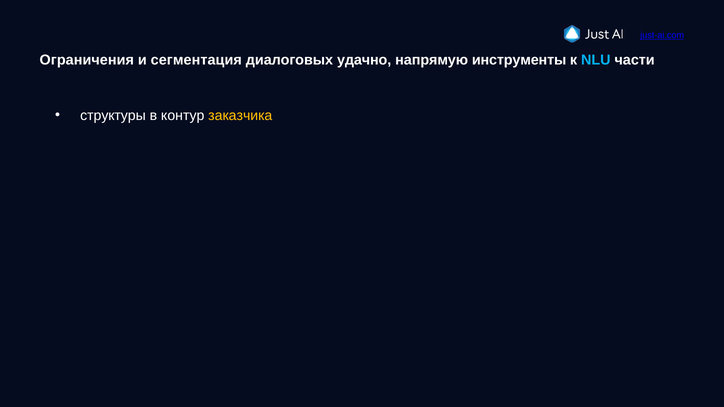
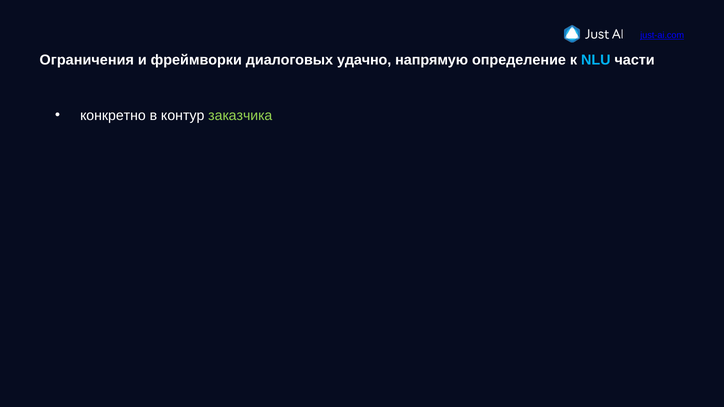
сегментация: сегментация -> фреймворки (196, 60)
инструменты: инструменты -> определение (519, 60)
структуры: структуры -> конкретно (113, 116)
заказчика colour: yellow -> light green (240, 116)
